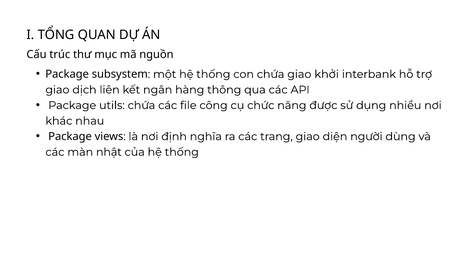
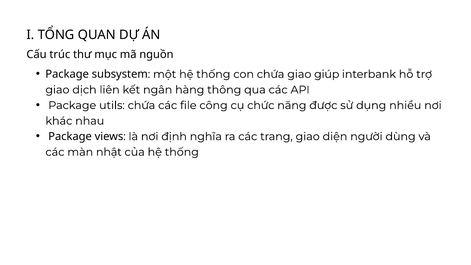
khởi: khởi -> giúp (327, 74)
